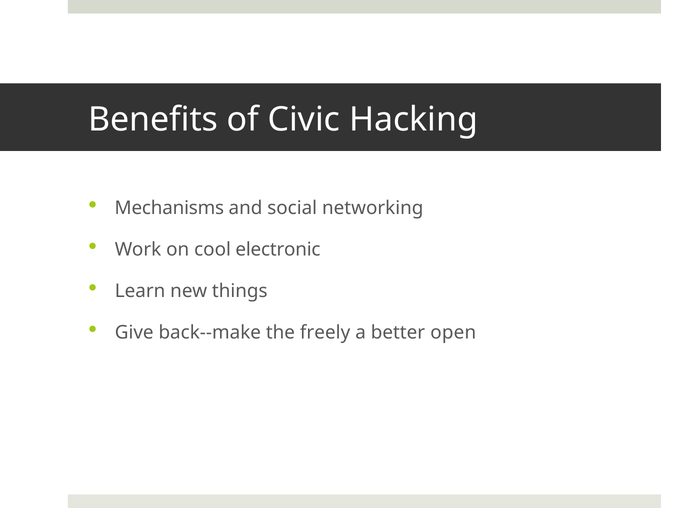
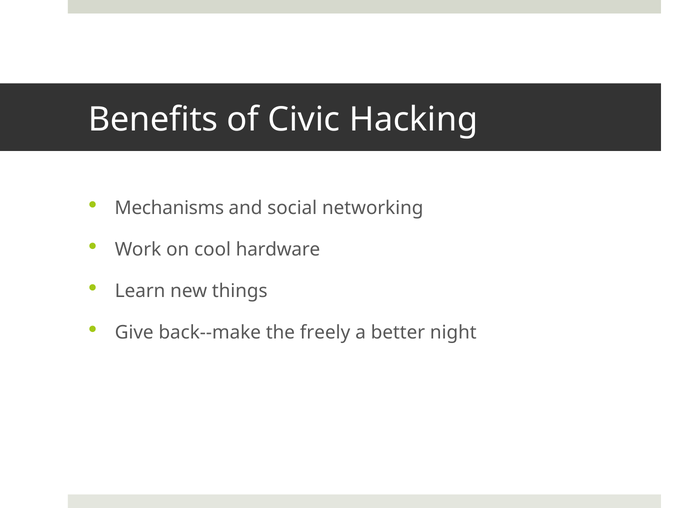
electronic: electronic -> hardware (278, 250)
open: open -> night (453, 333)
